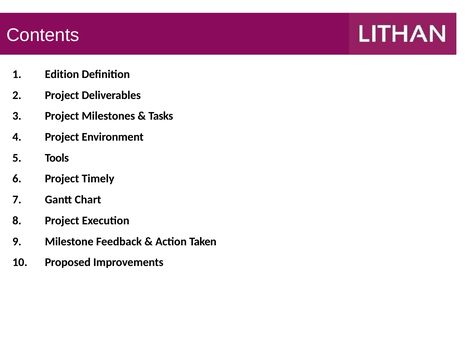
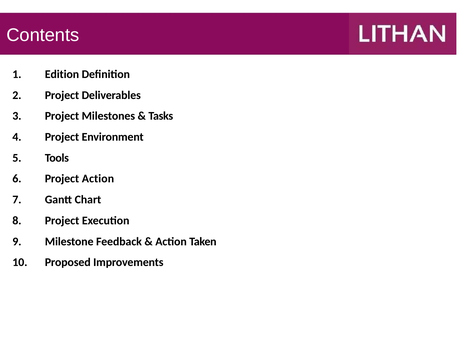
Project Timely: Timely -> Action (98, 179)
